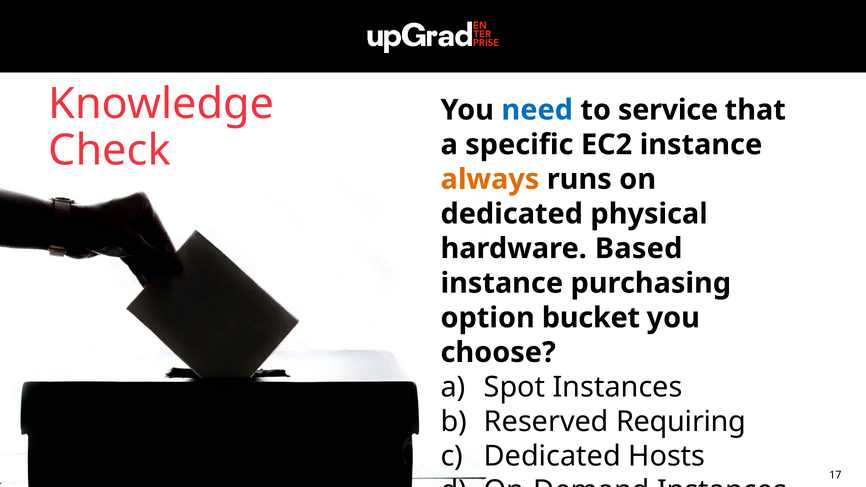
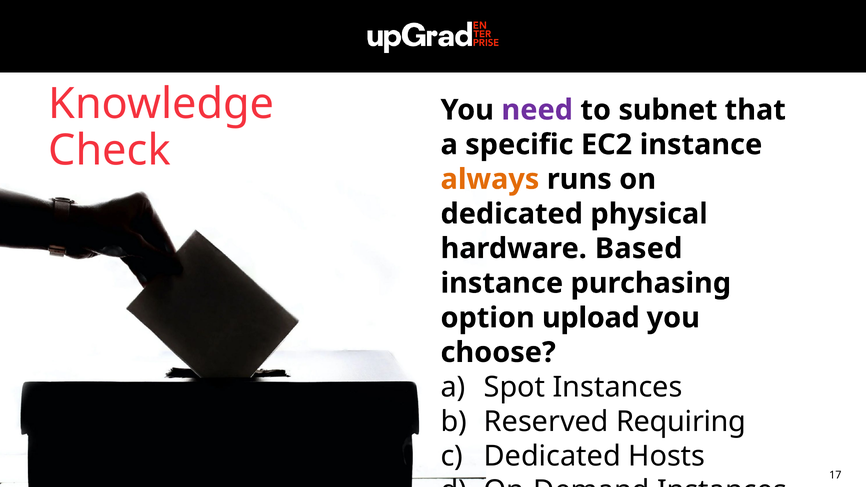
need colour: blue -> purple (537, 110)
service: service -> subnet (668, 110)
bucket: bucket -> upload (591, 318)
